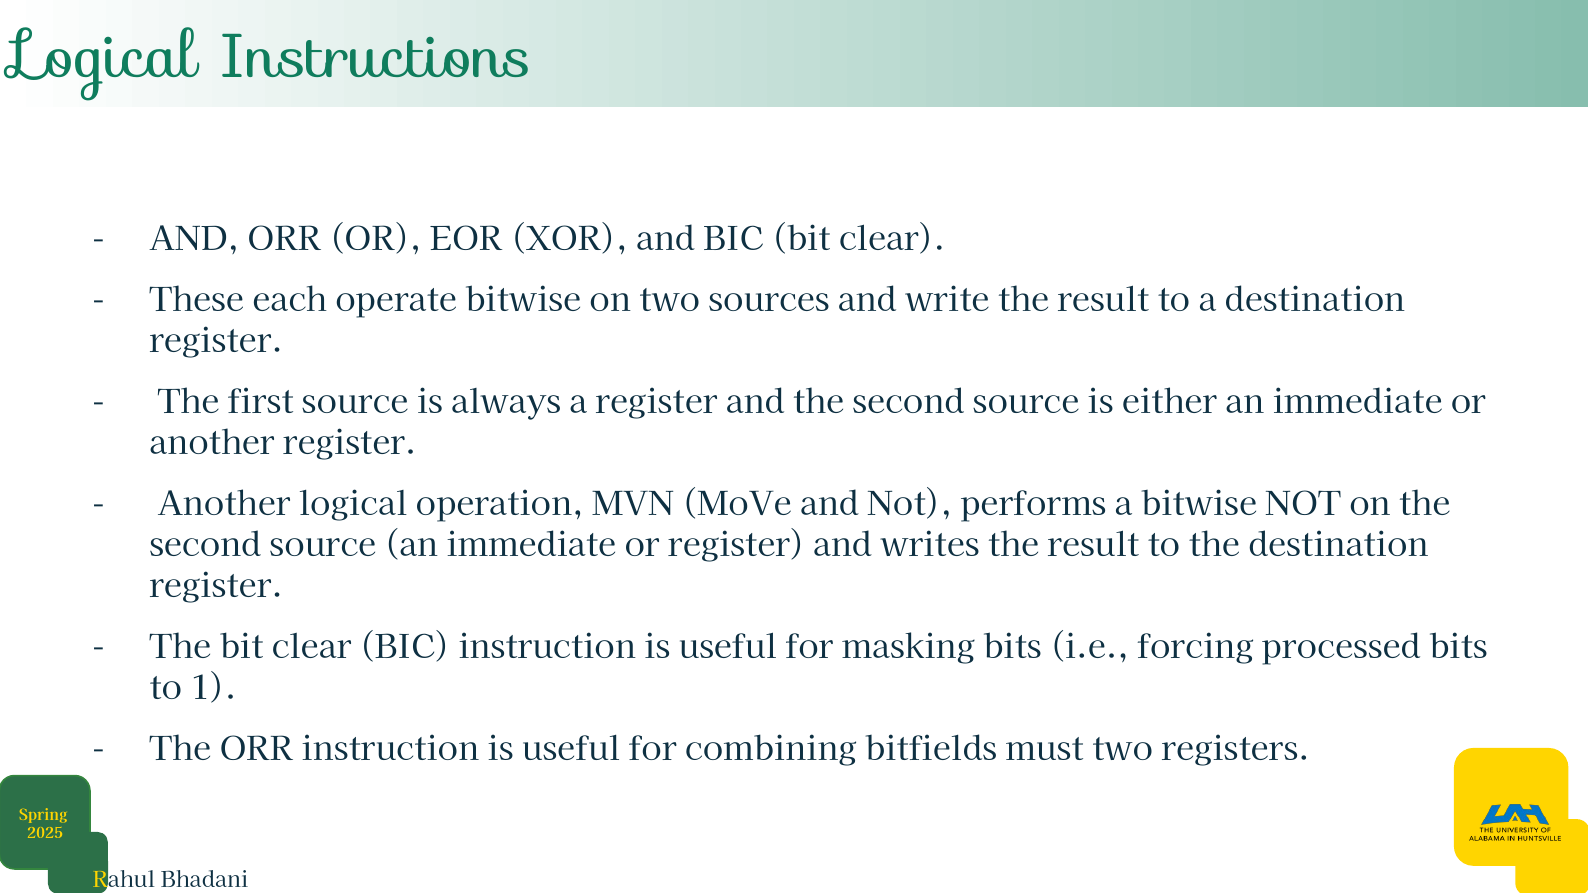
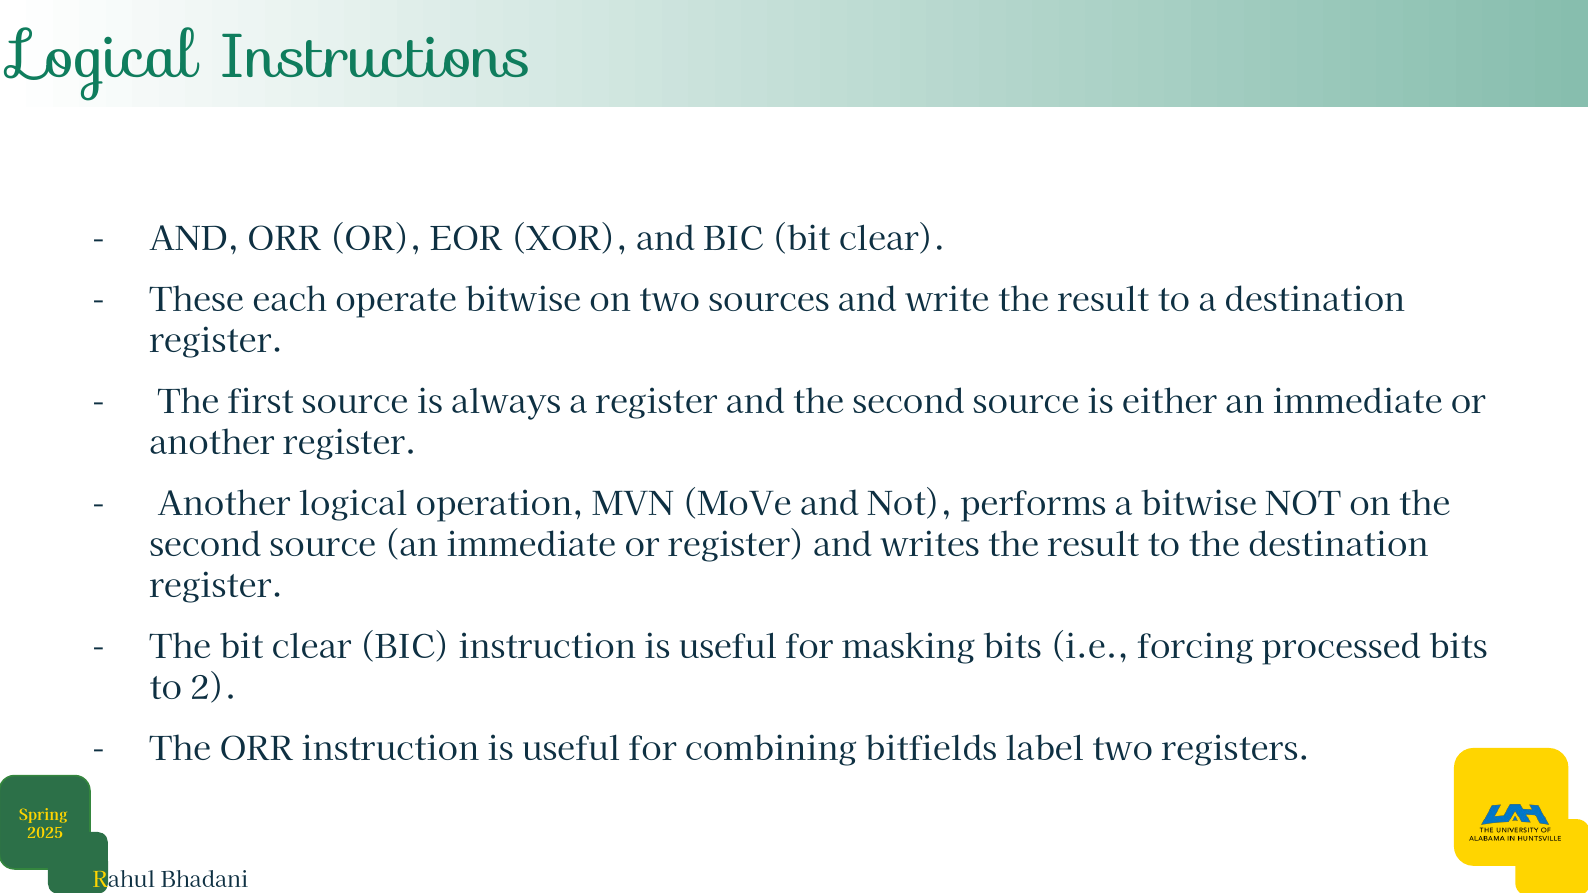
1: 1 -> 2 (213, 688)
must: must -> label (1045, 749)
